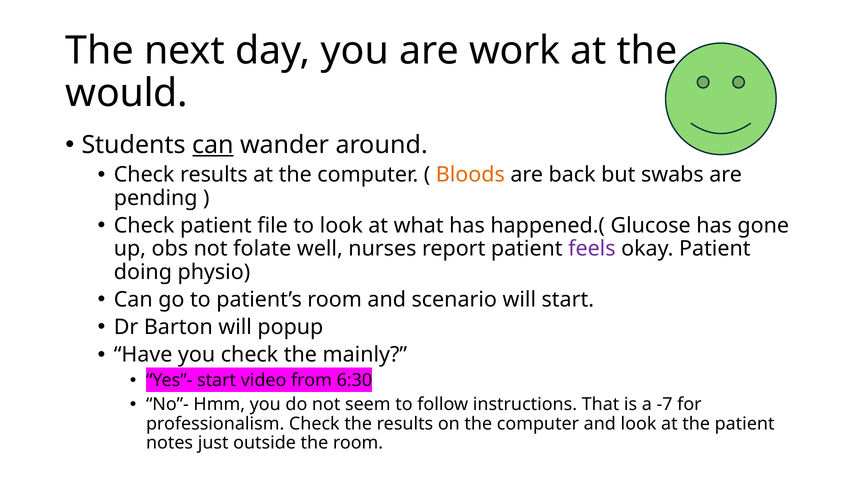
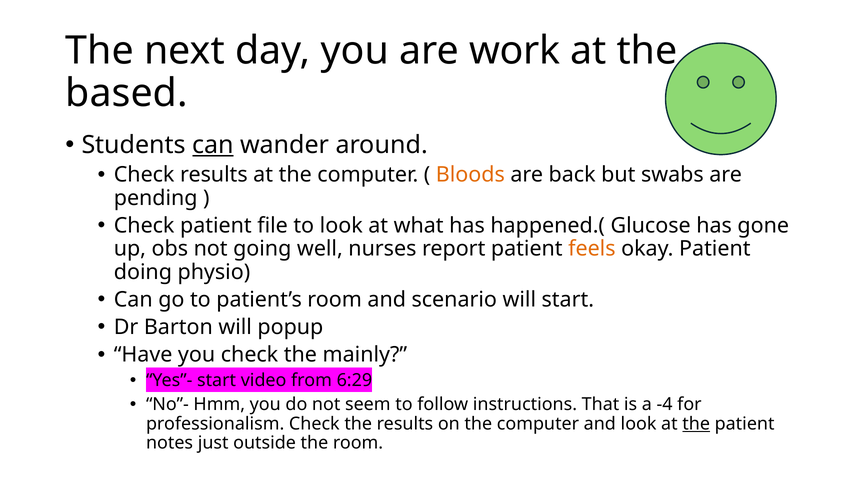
would: would -> based (127, 93)
folate: folate -> going (262, 249)
feels colour: purple -> orange (592, 249)
6:30: 6:30 -> 6:29 (354, 381)
-7: -7 -> -4 (665, 405)
the underline: none -> present (696, 424)
